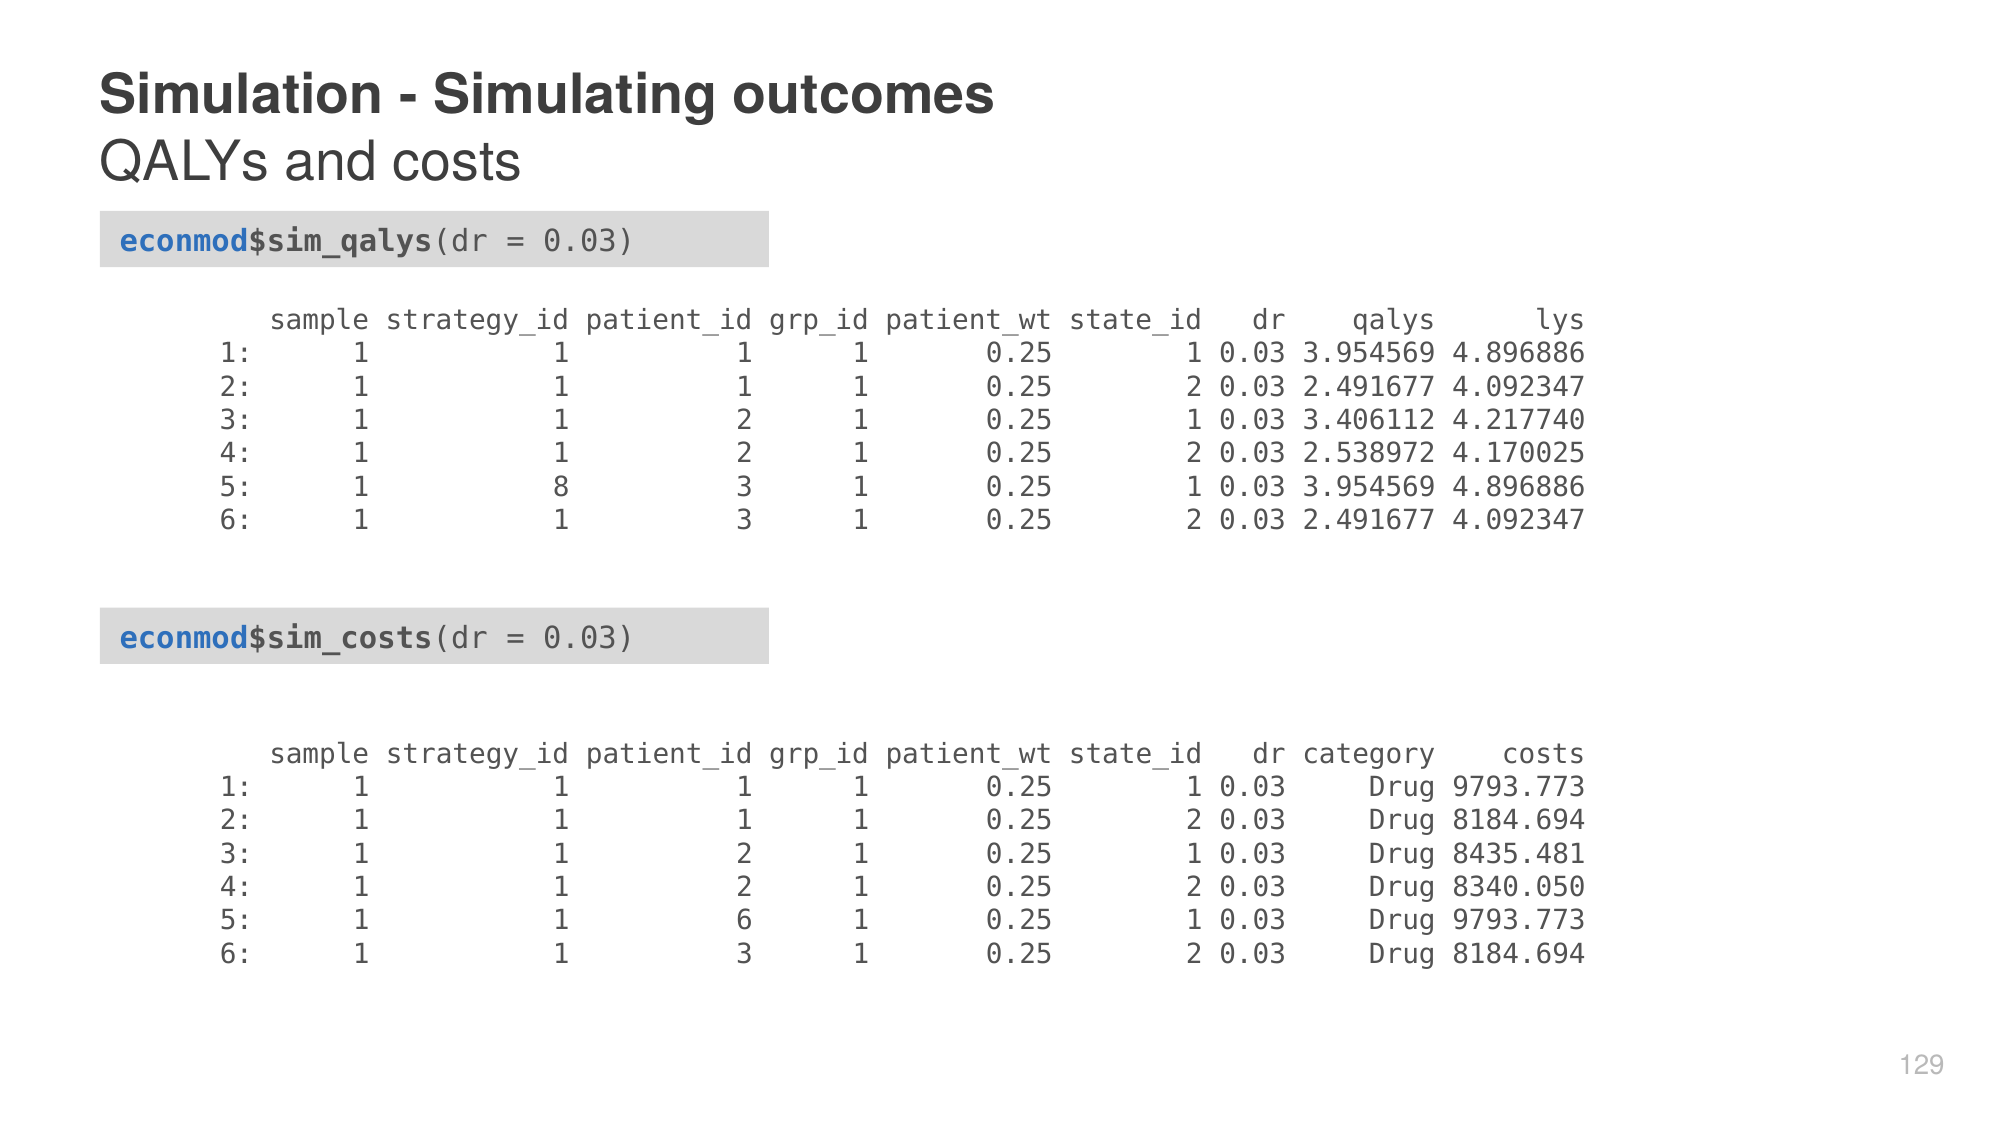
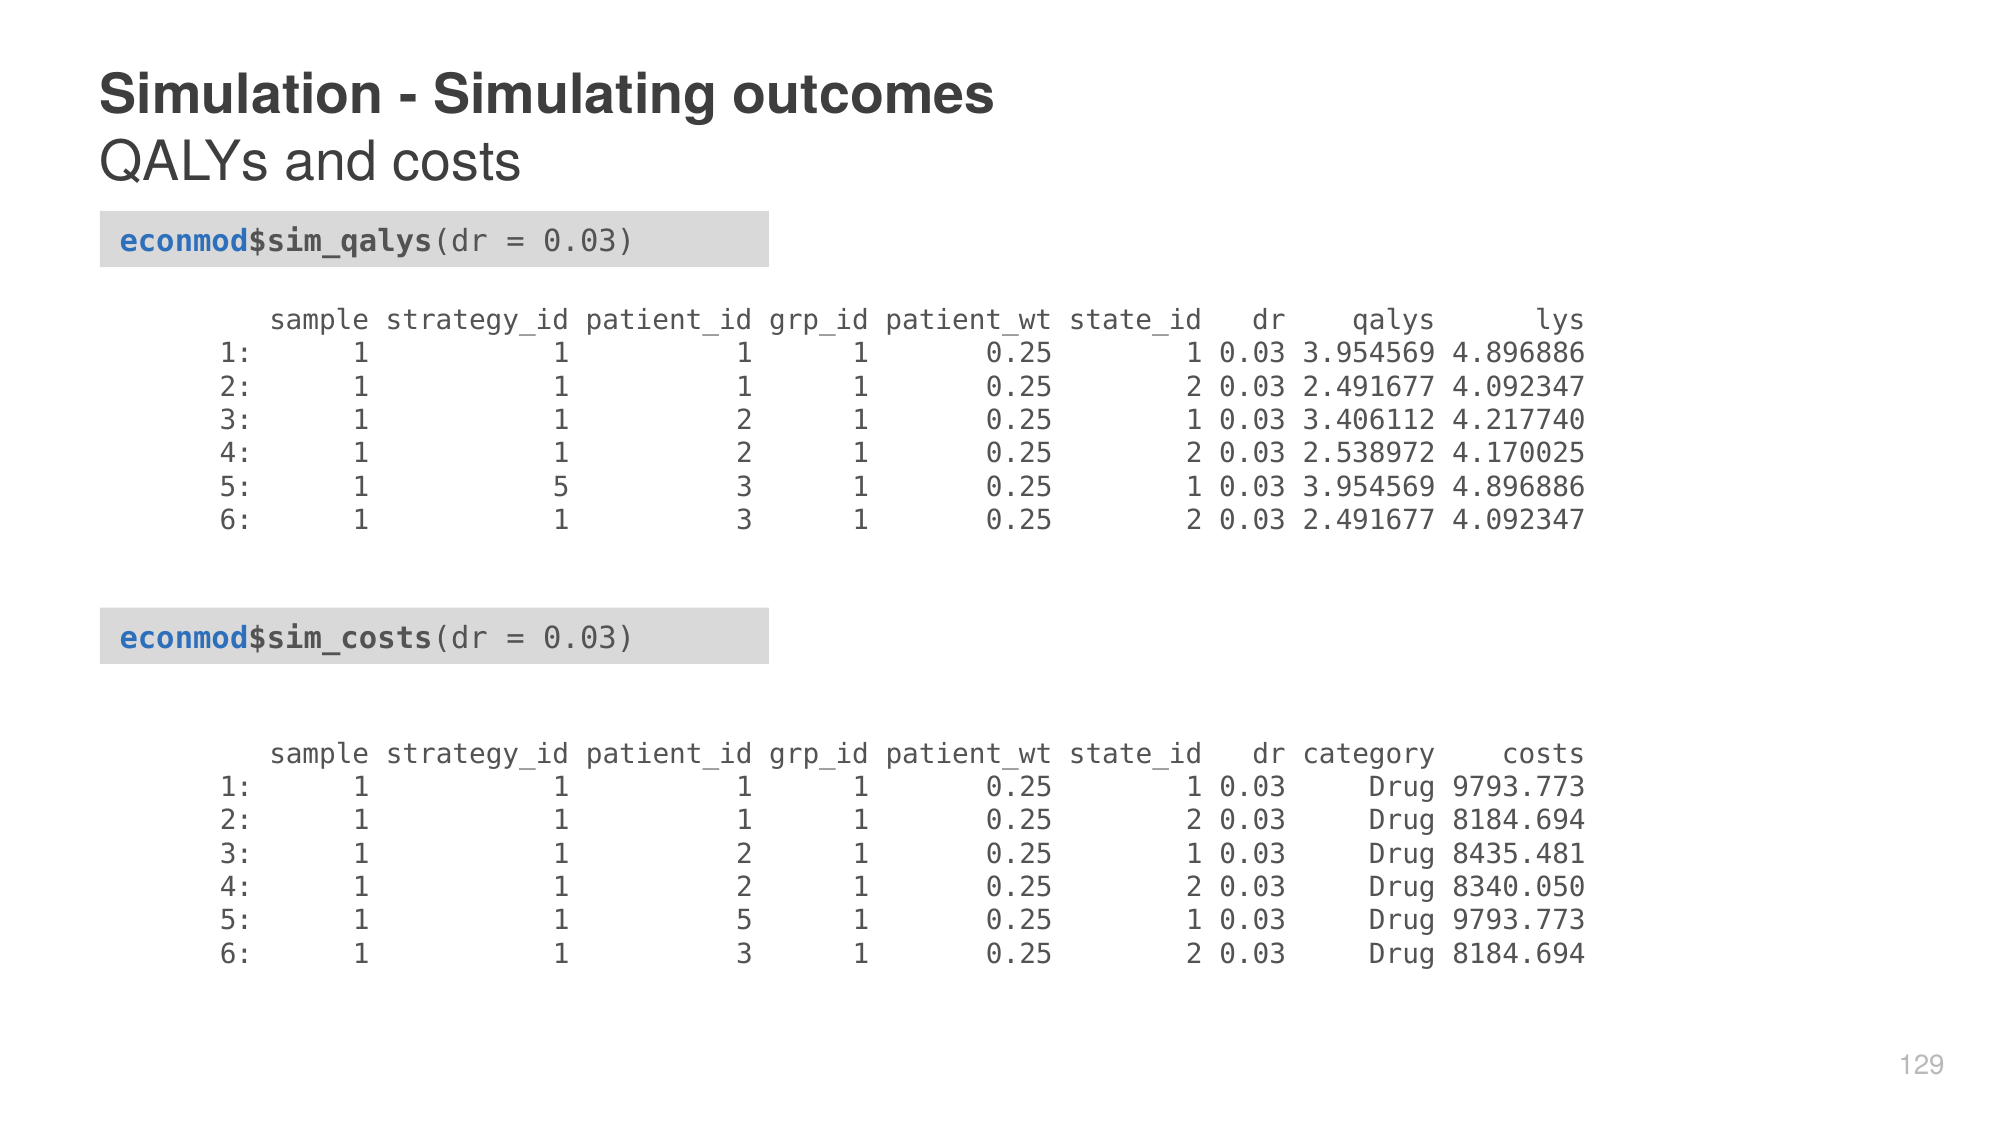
5 1 8: 8 -> 5 (561, 487)
1 1 6: 6 -> 5 (745, 921)
